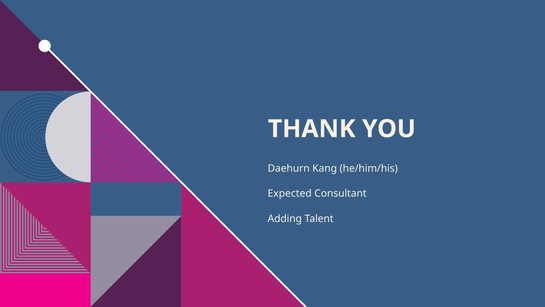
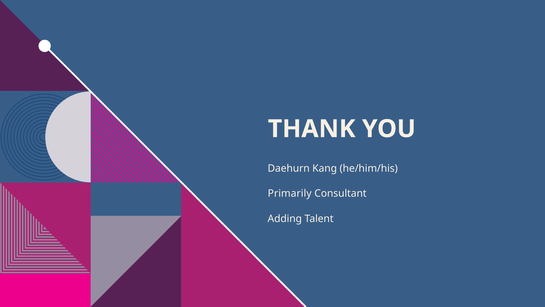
Expected: Expected -> Primarily (290, 193)
